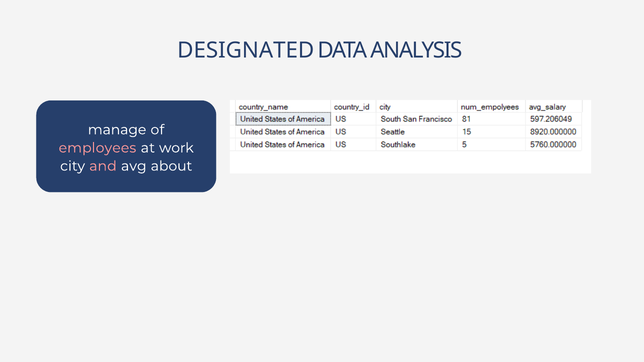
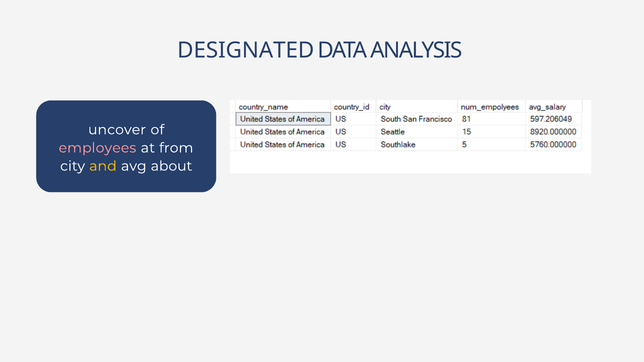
manage: manage -> uncover (117, 130)
work: work -> from (176, 148)
and colour: pink -> yellow (103, 166)
